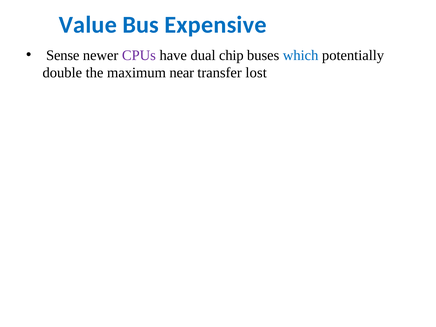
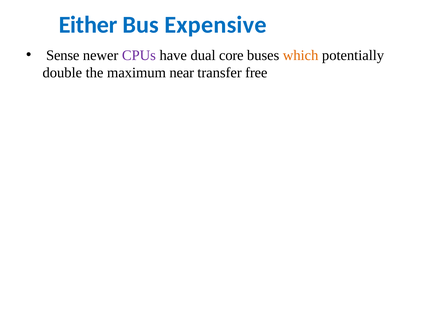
Value: Value -> Either (88, 25)
chip: chip -> core (231, 55)
which colour: blue -> orange (301, 55)
lost: lost -> free (256, 73)
